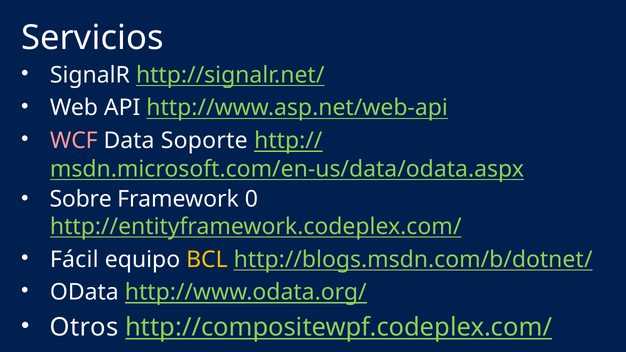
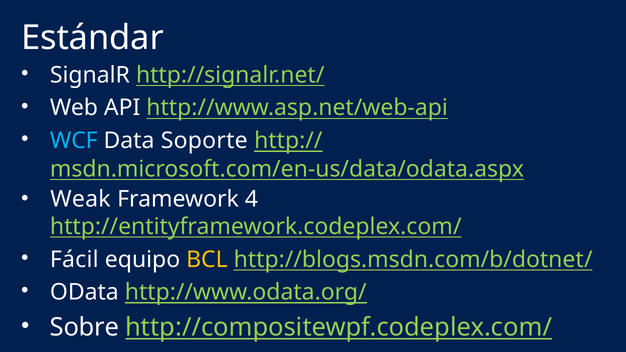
Servicios: Servicios -> Estándar (92, 38)
WCF colour: pink -> light blue (74, 141)
Sobre: Sobre -> Weak (80, 199)
0: 0 -> 4 (251, 199)
Otros: Otros -> Sobre (84, 327)
